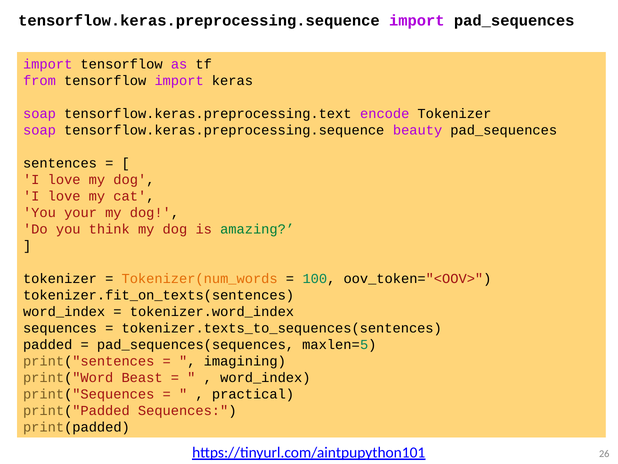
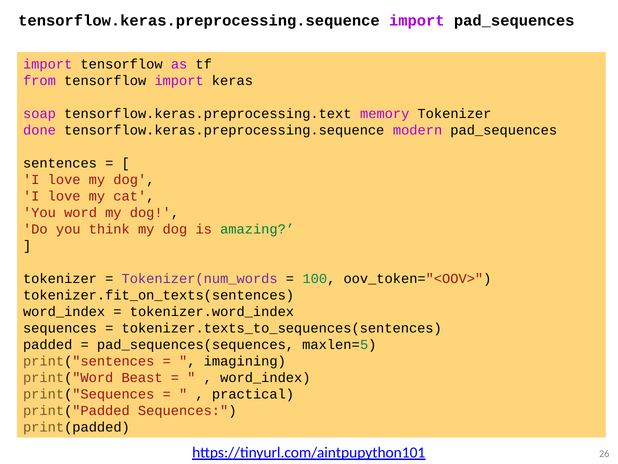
encode: encode -> memory (385, 114)
soap: soap -> done (40, 130)
beauty: beauty -> modern (418, 130)
your: your -> word (81, 213)
Tokenizer(num_words colour: orange -> purple (200, 278)
